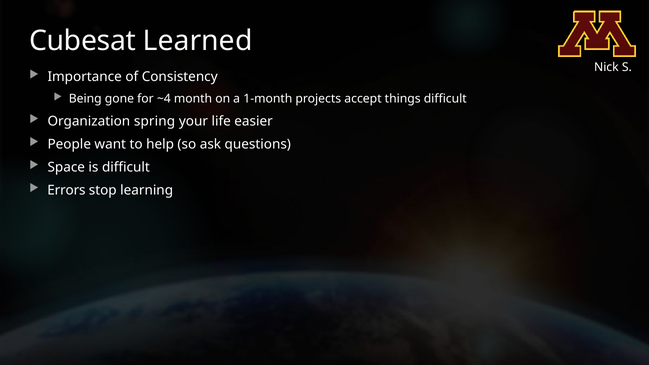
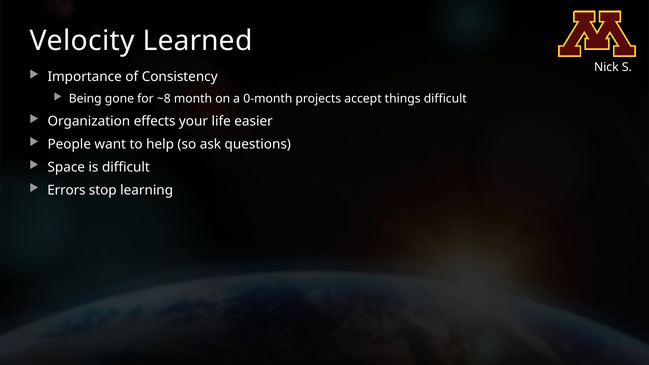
Cubesat: Cubesat -> Velocity (82, 41)
~4: ~4 -> ~8 (164, 99)
1-month: 1-month -> 0-month (268, 99)
spring: spring -> effects (155, 121)
